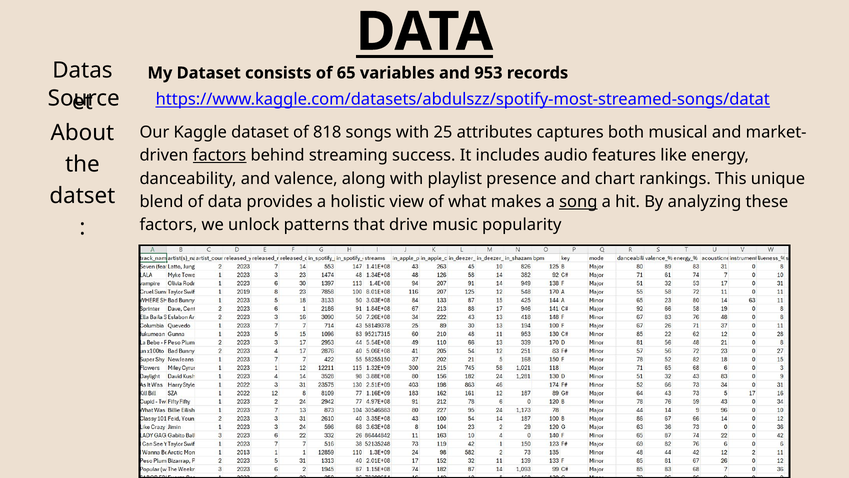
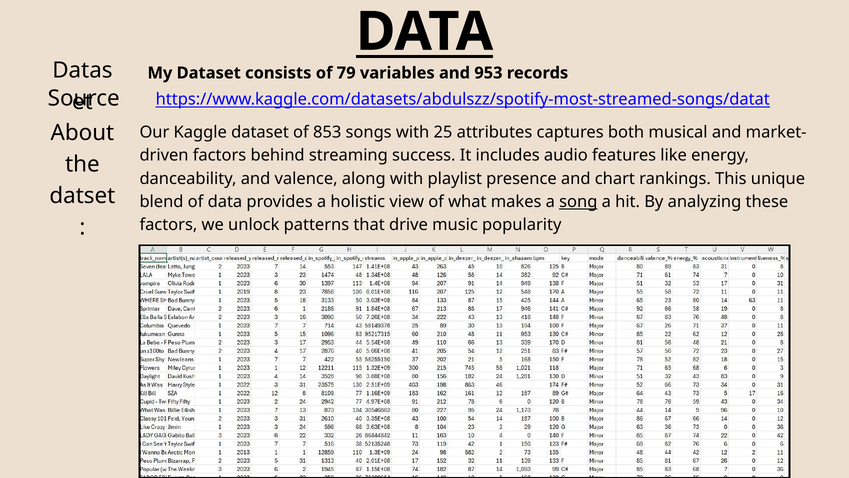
65: 65 -> 79 (346, 73)
818: 818 -> 853 (327, 132)
factors underline: present -> none (220, 155)
